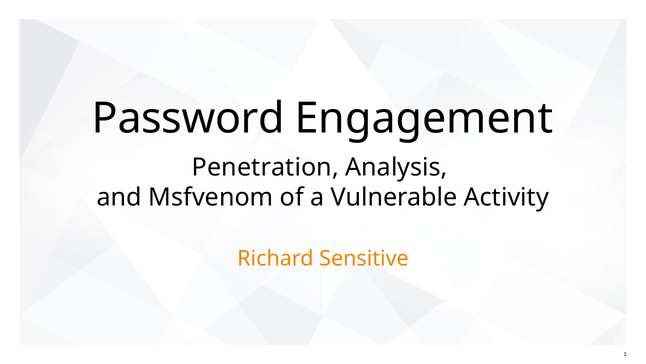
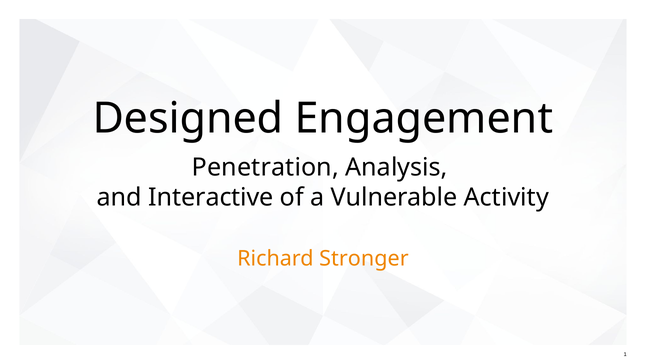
Password: Password -> Designed (188, 118)
Msfvenom: Msfvenom -> Interactive (211, 197)
Sensitive: Sensitive -> Stronger (364, 258)
